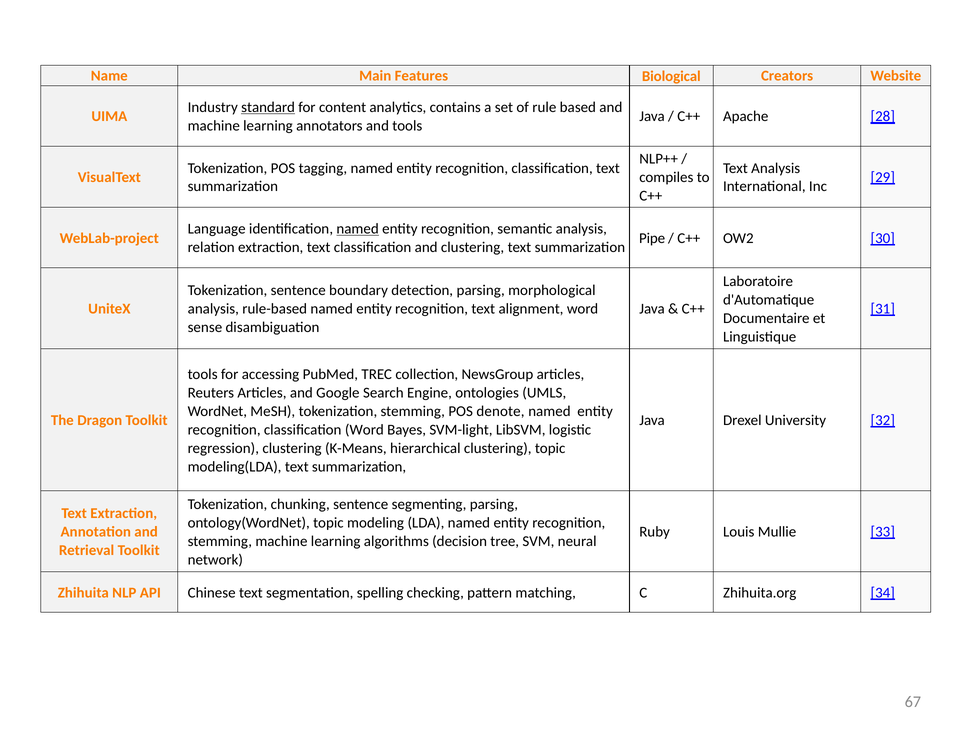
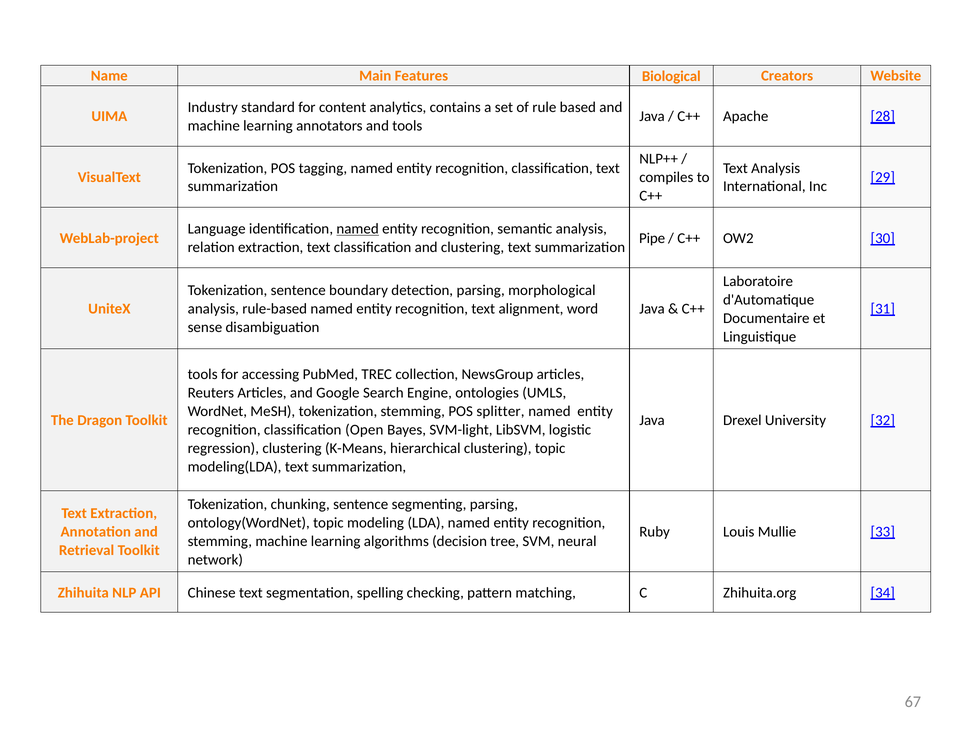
standard underline: present -> none (268, 107)
denote: denote -> splitter (500, 411)
classification Word: Word -> Open (364, 430)
